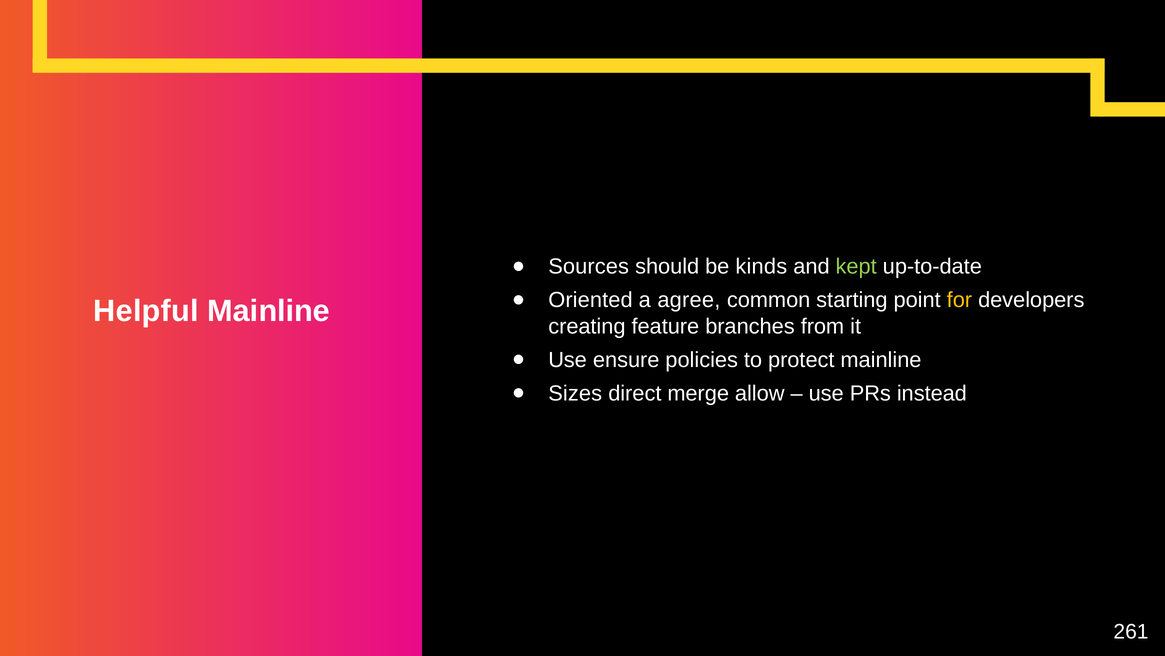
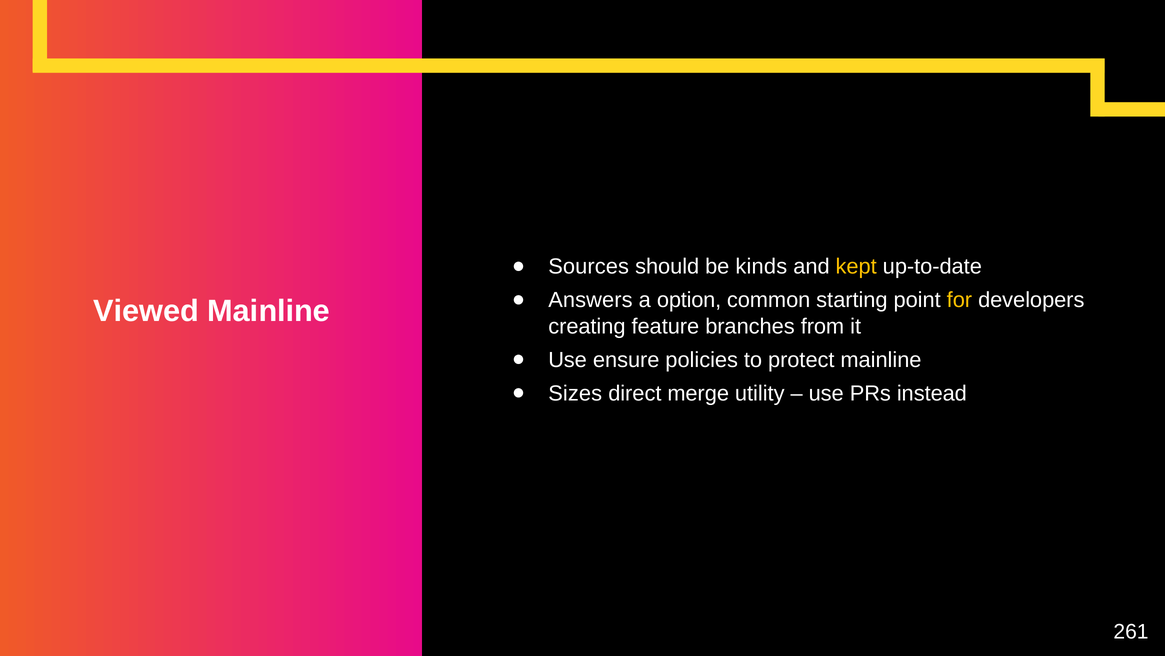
kept colour: light green -> yellow (856, 266)
Oriented: Oriented -> Answers (590, 300)
agree: agree -> option (689, 300)
Helpful: Helpful -> Viewed (146, 311)
allow: allow -> utility (760, 393)
